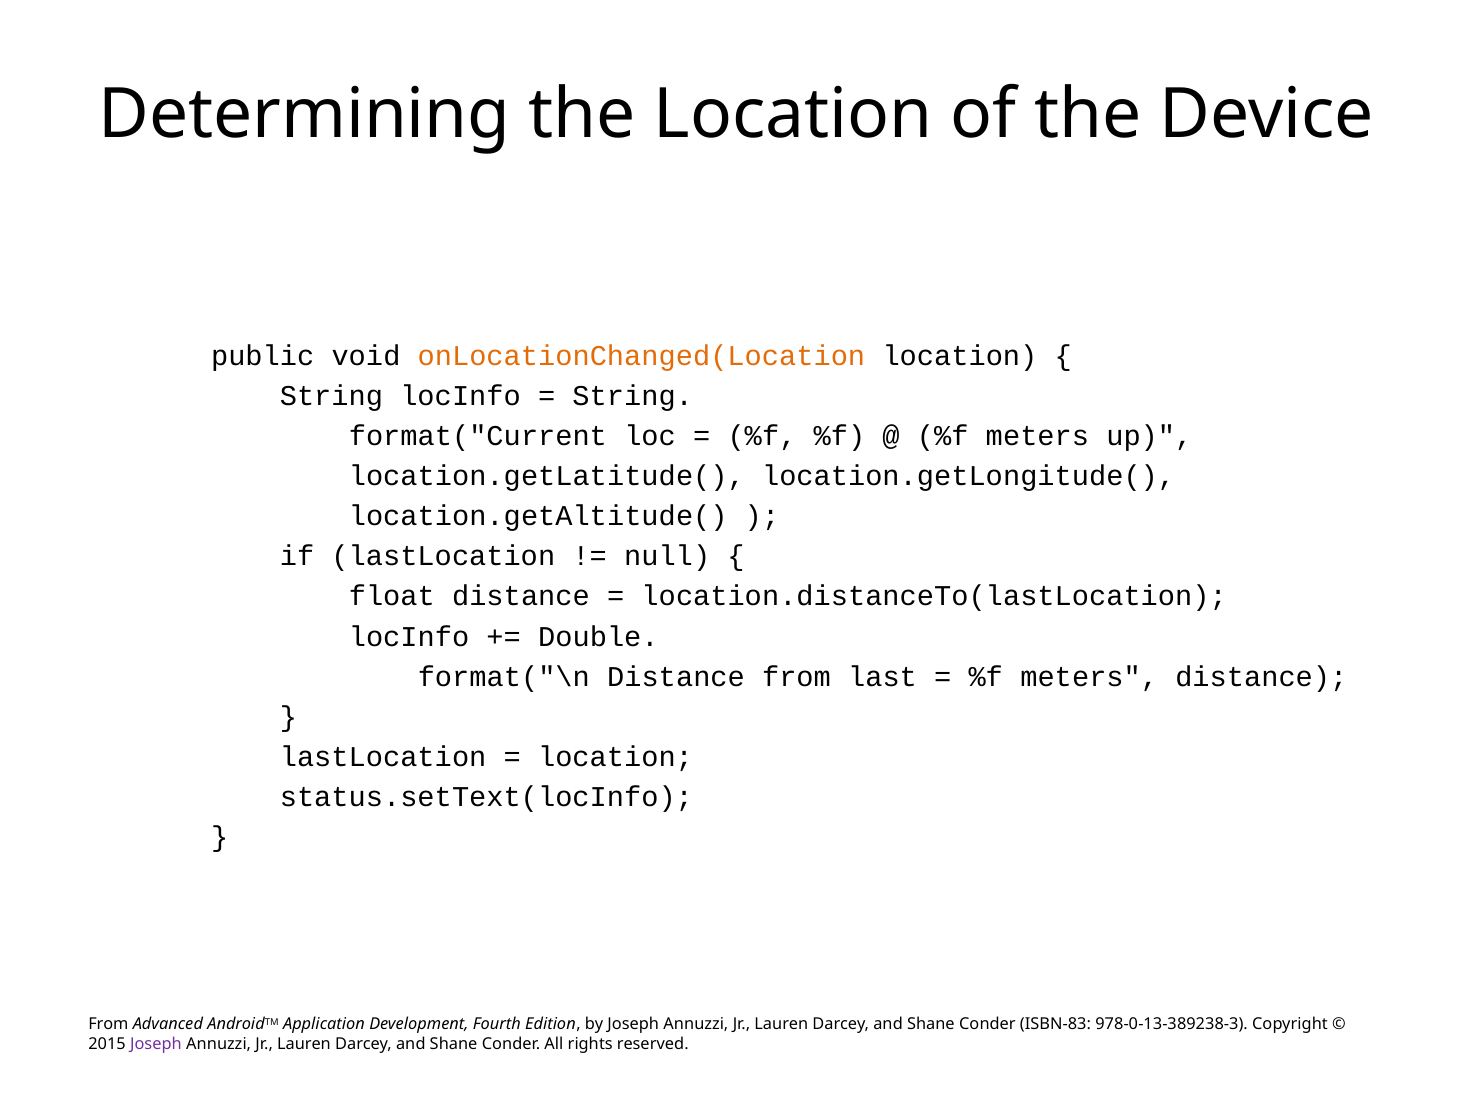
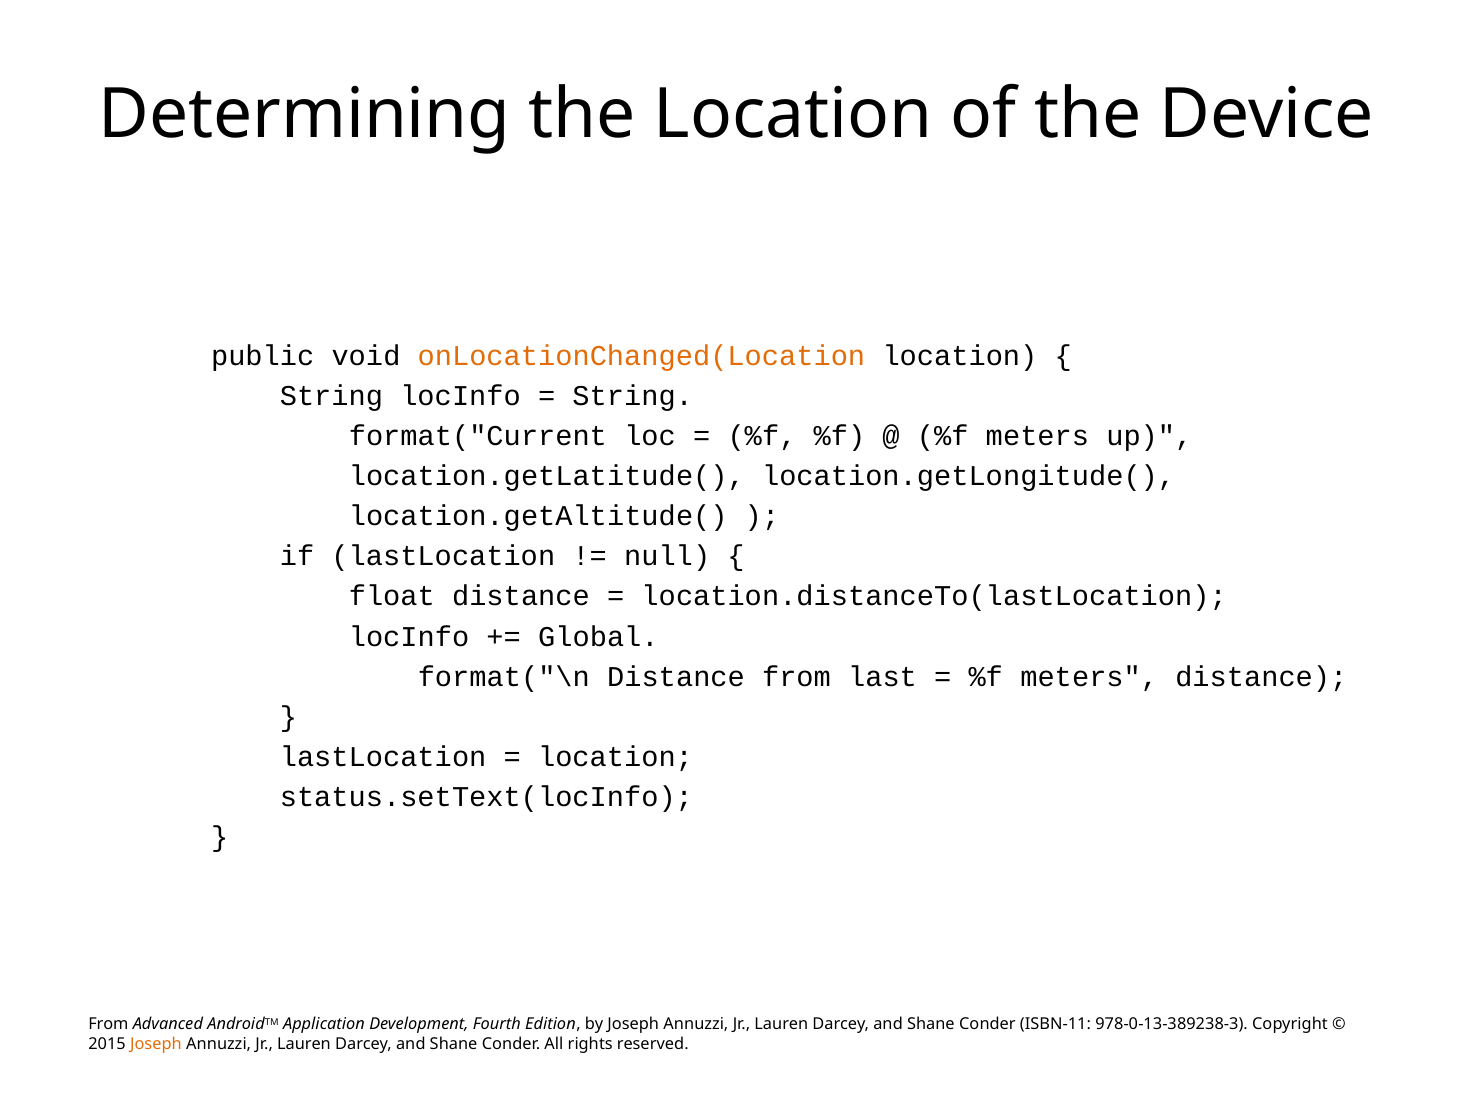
Double: Double -> Global (598, 637)
ISBN-83: ISBN-83 -> ISBN-11 (1055, 1024)
Joseph colour: purple -> orange (156, 1044)
